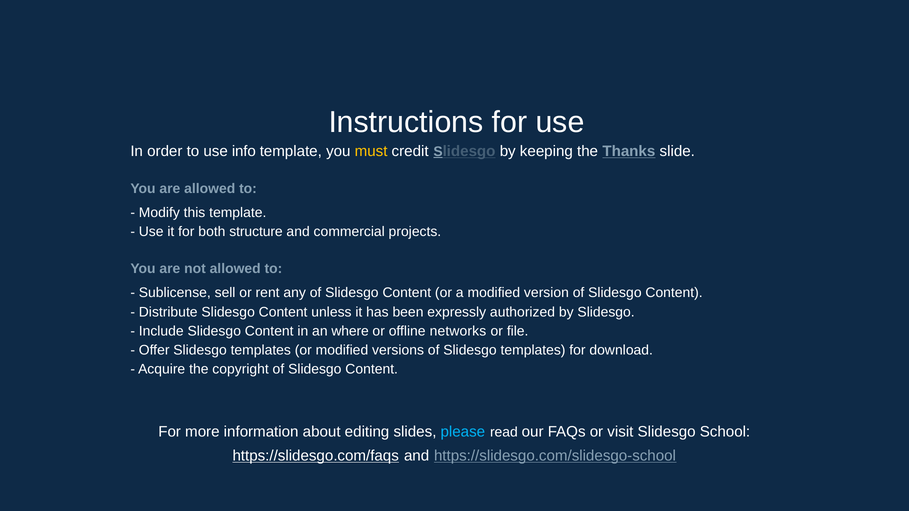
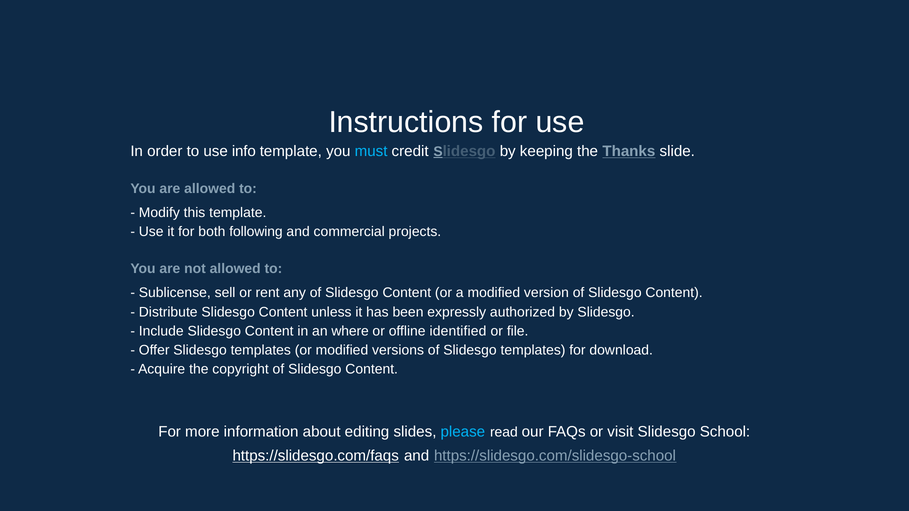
must colour: yellow -> light blue (371, 151)
structure: structure -> following (256, 232)
networks: networks -> identified (458, 331)
